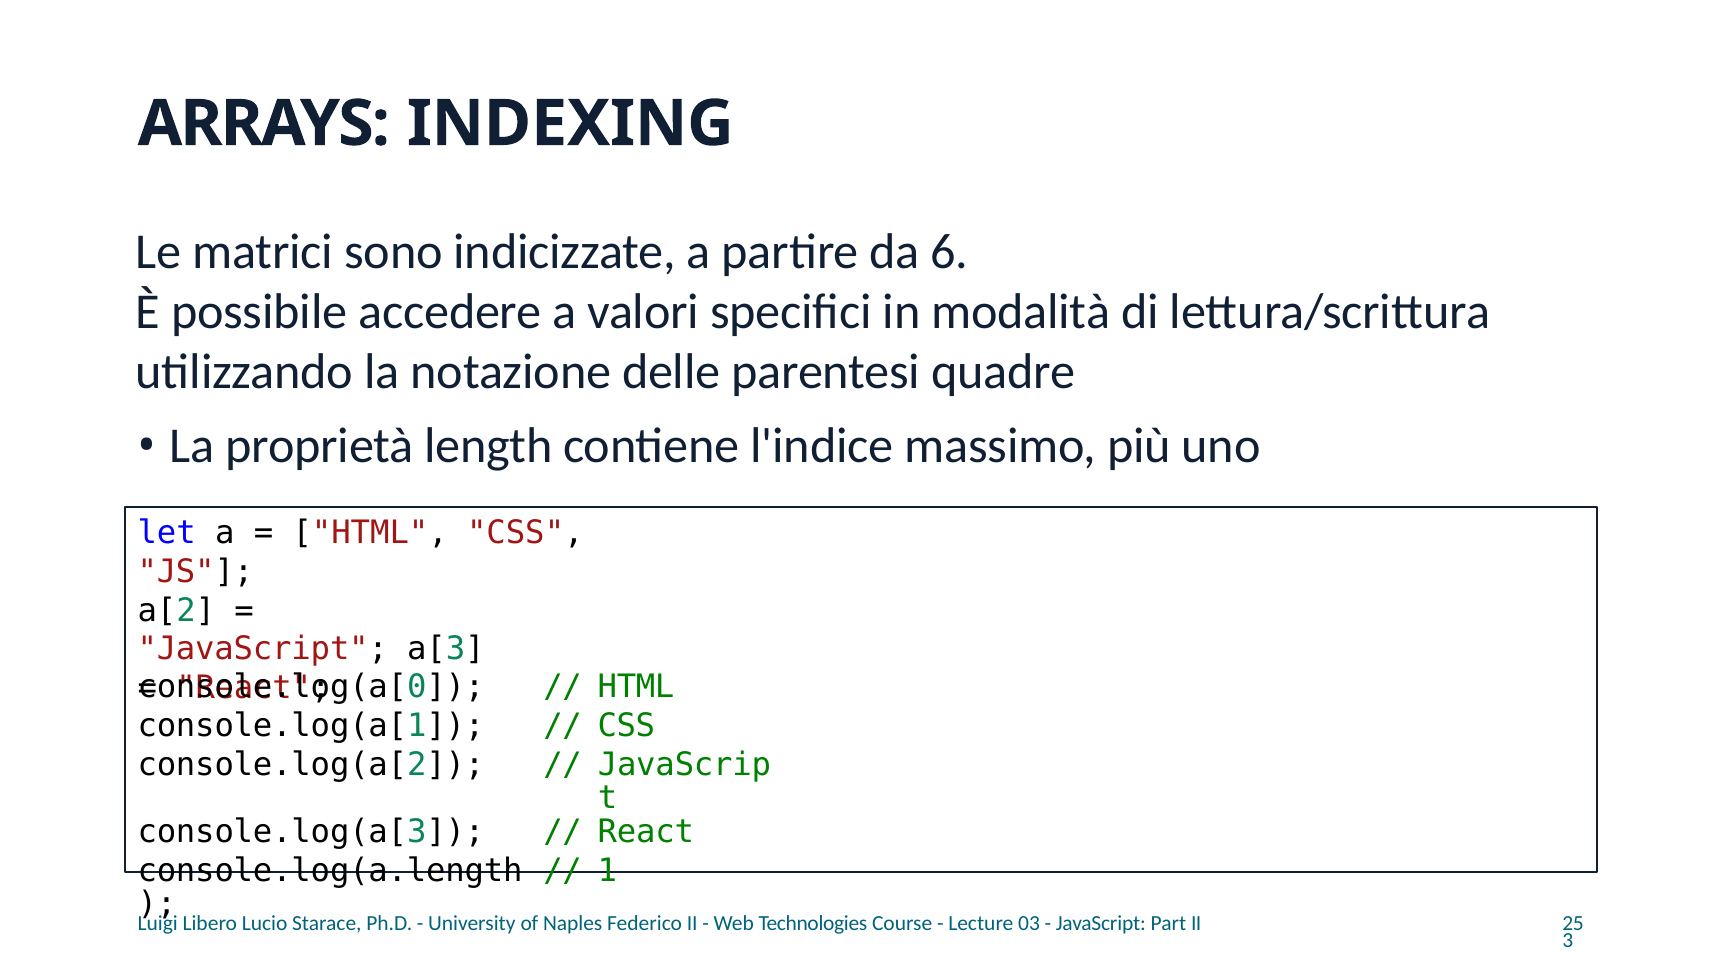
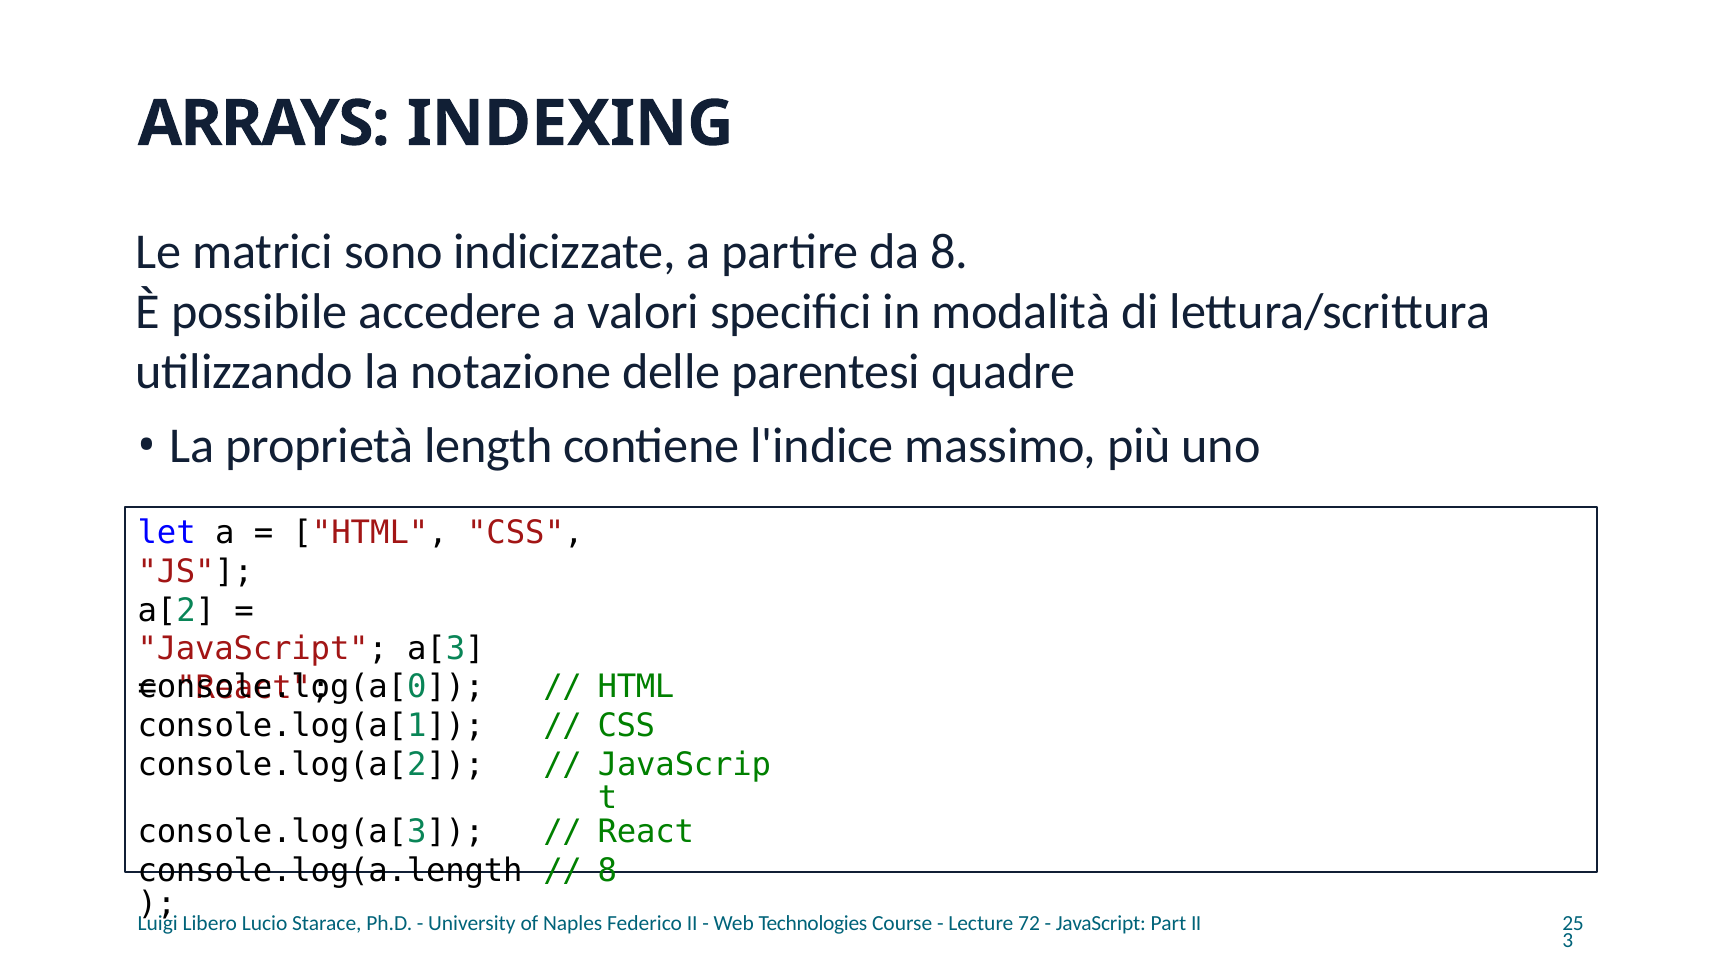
da 6: 6 -> 8 (950, 252)
1: 1 -> 8 (607, 871)
03: 03 -> 72 (1029, 924)
